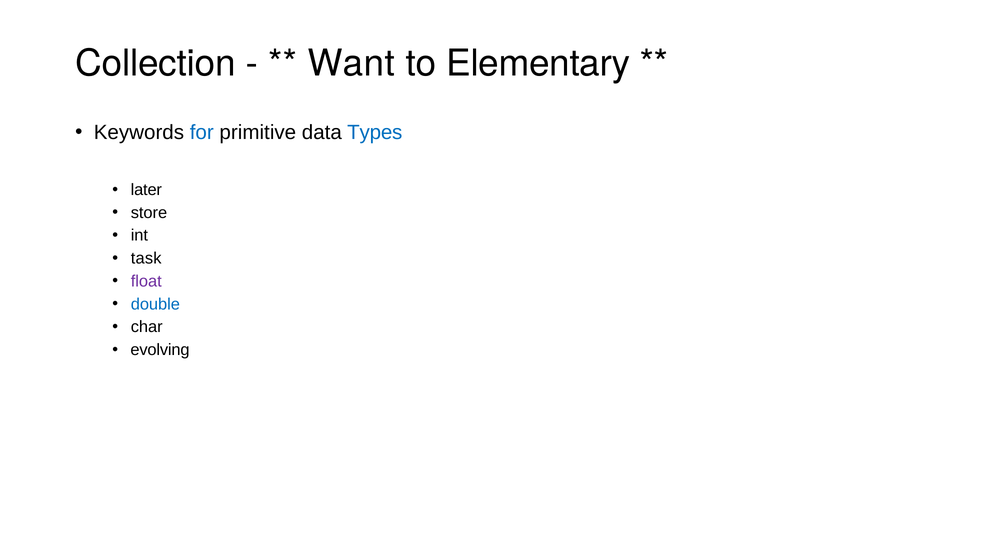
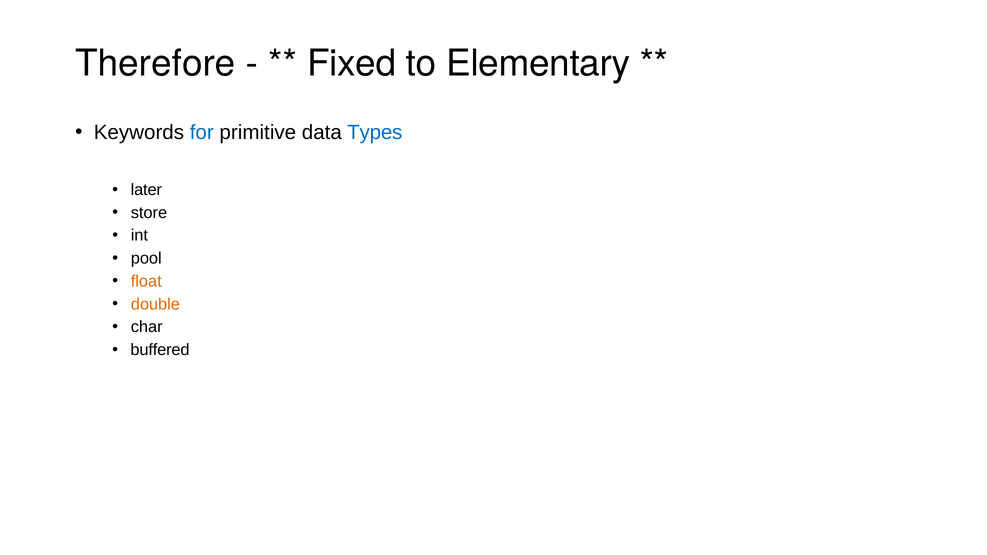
Collection: Collection -> Therefore (155, 64)
Want: Want -> Fixed (352, 64)
task: task -> pool (146, 258)
float colour: purple -> orange (146, 281)
double colour: blue -> orange (155, 304)
evolving: evolving -> buffered (160, 350)
